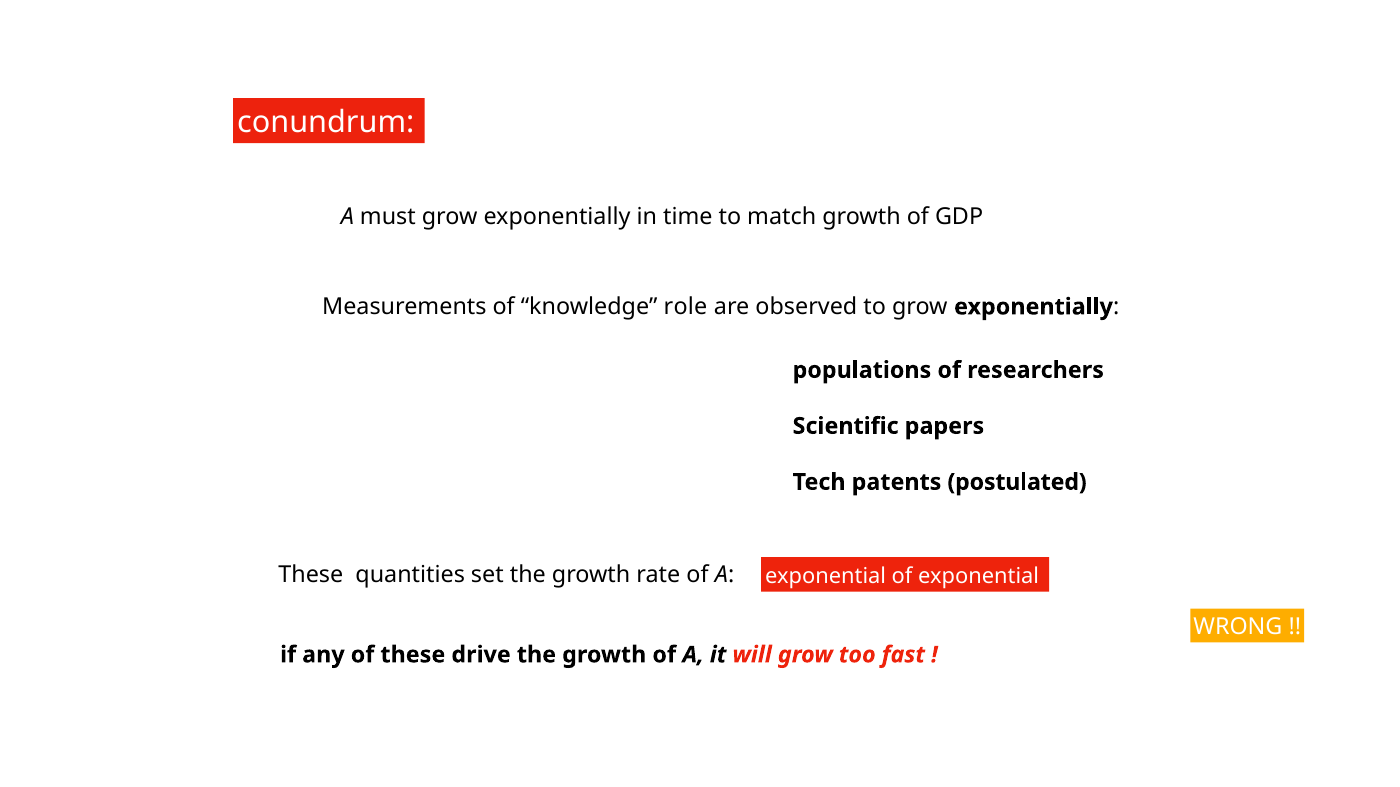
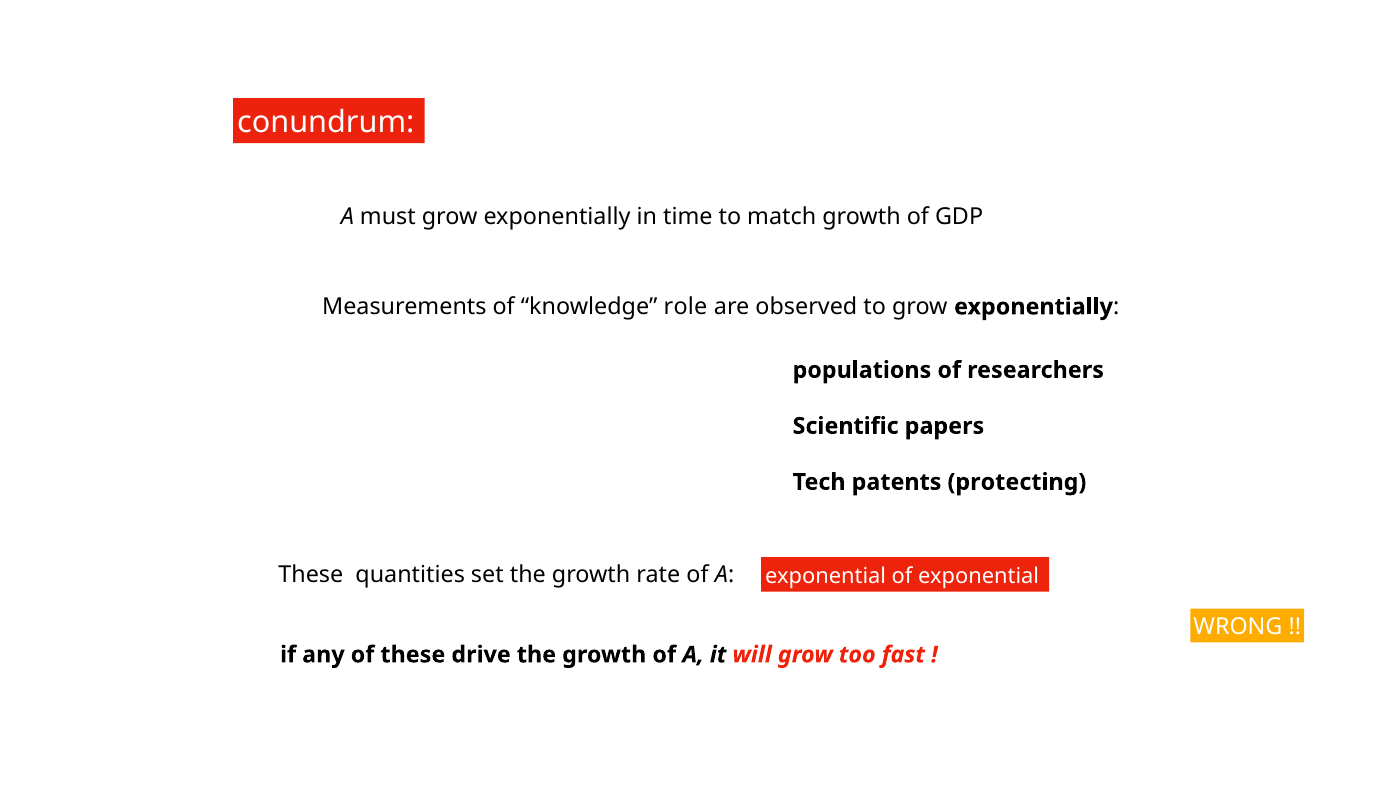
postulated: postulated -> protecting (1017, 482)
